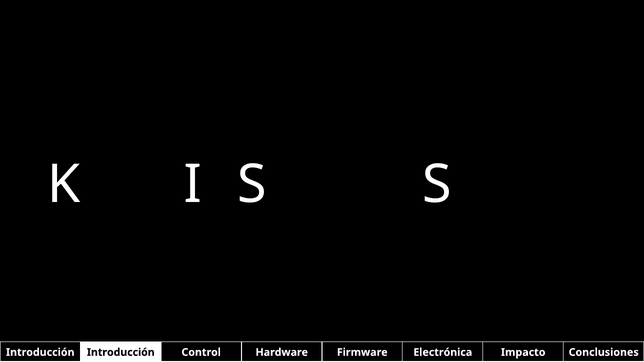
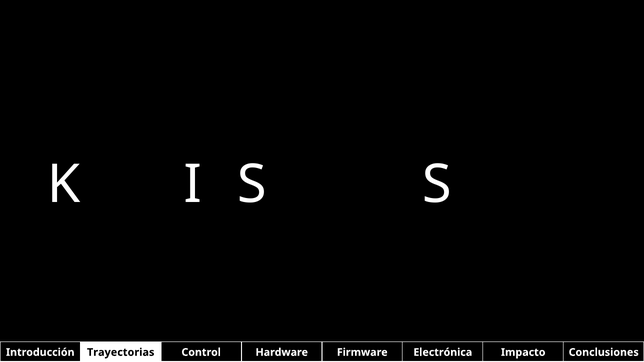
Introducción Introducción: Introducción -> Trayectorias (121, 353)
